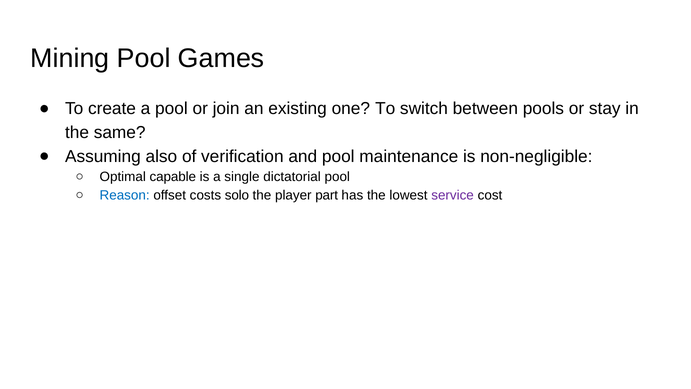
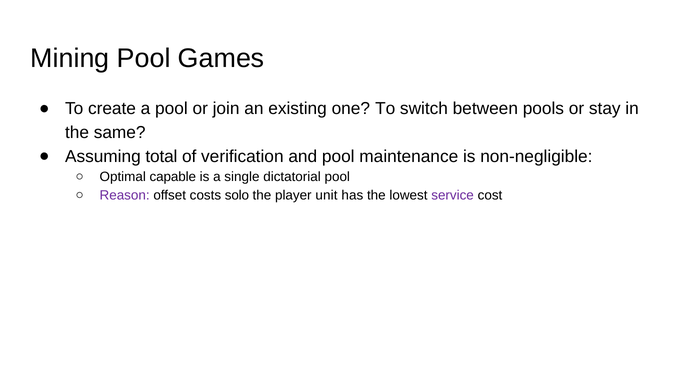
also: also -> total (161, 156)
Reason colour: blue -> purple (125, 195)
part: part -> unit (327, 195)
